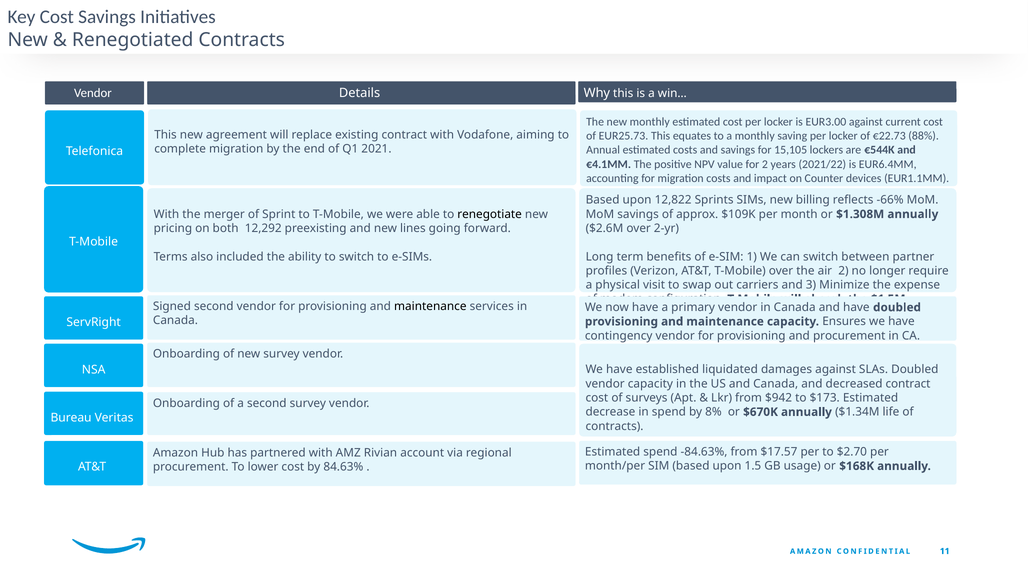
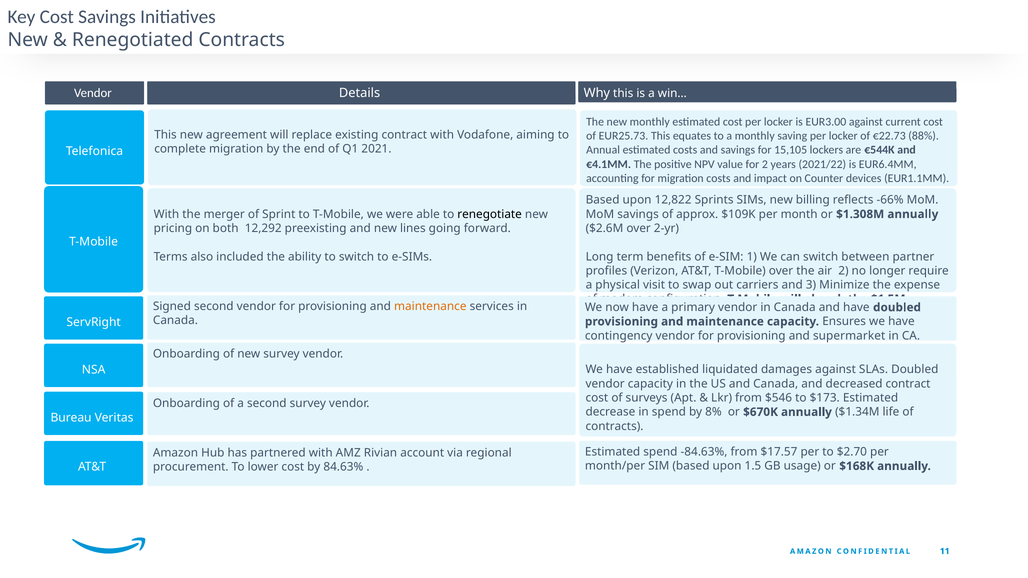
maintenance colour: black -> orange (430, 307)
and procurement: procurement -> supermarket (849, 336)
$942: $942 -> $546 (779, 398)
